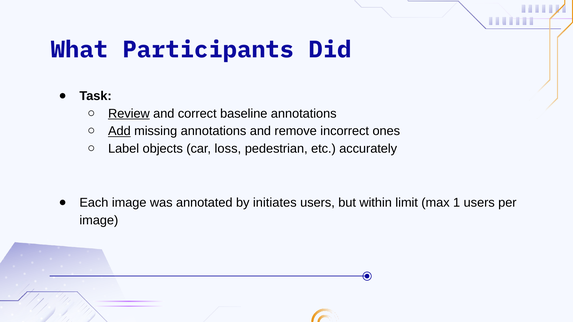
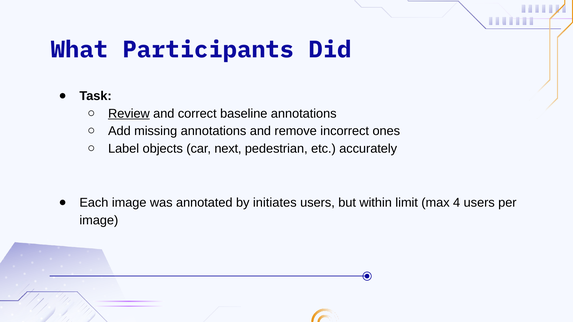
Add underline: present -> none (119, 131)
loss: loss -> next (228, 149)
1: 1 -> 4 (457, 203)
